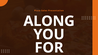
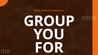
ALONG: ALONG -> GROUP (49, 21)
